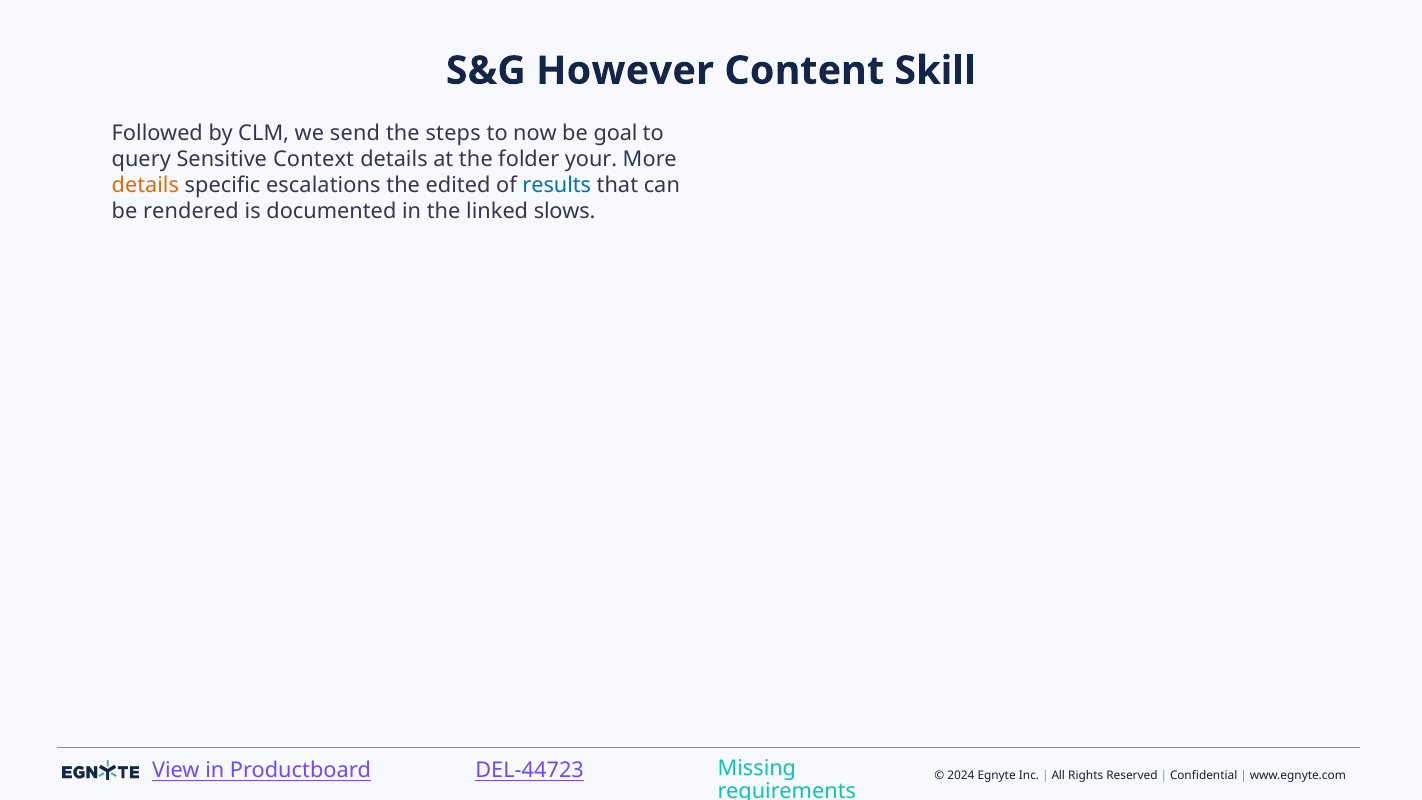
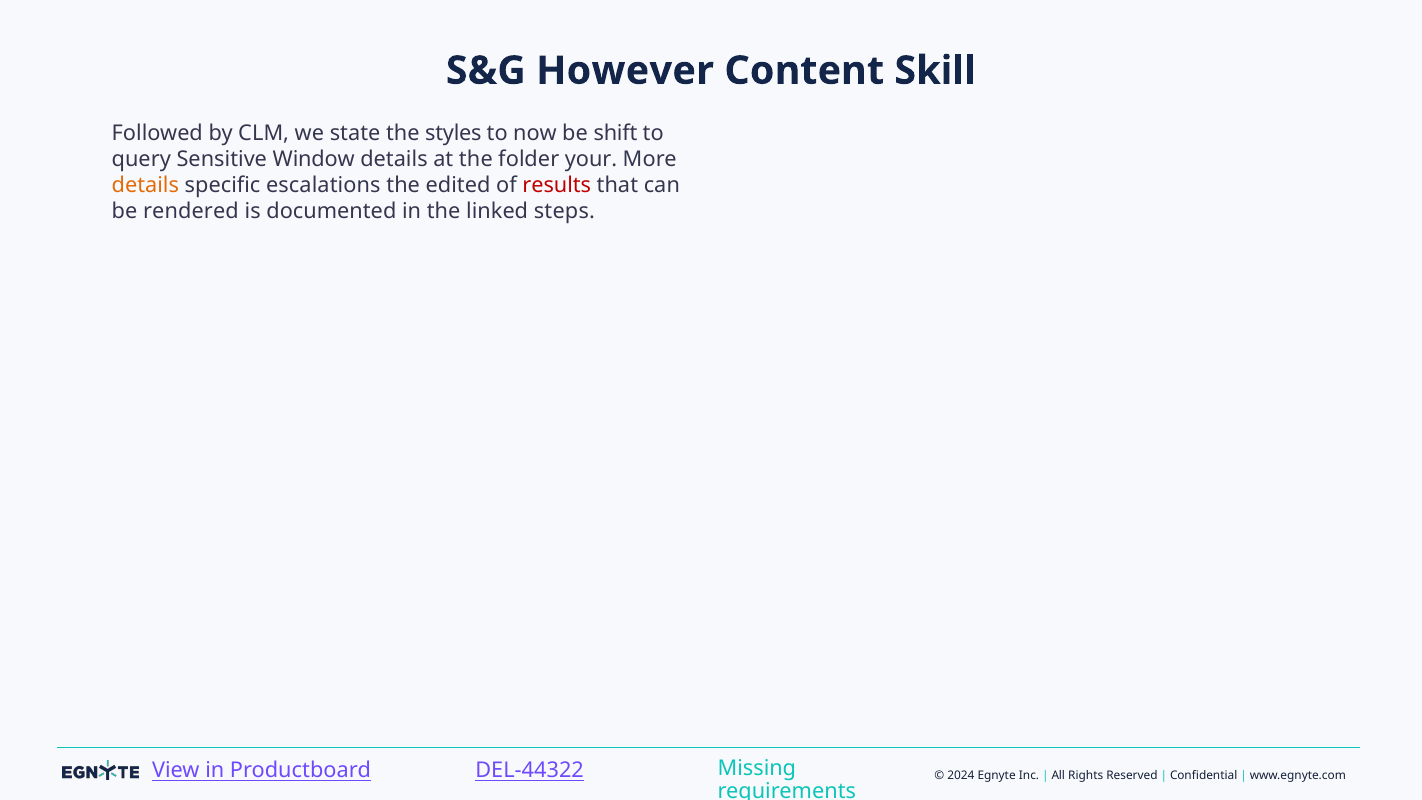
send: send -> state (355, 133)
steps: steps -> styles (453, 133)
goal: goal -> shift (616, 133)
Context: Context -> Window (314, 159)
results colour: blue -> red (557, 185)
slows: slows -> steps (564, 211)
DEL-44723: DEL-44723 -> DEL-44322 (530, 771)
